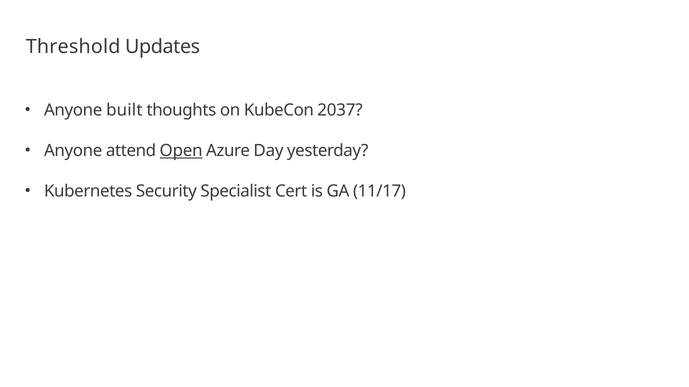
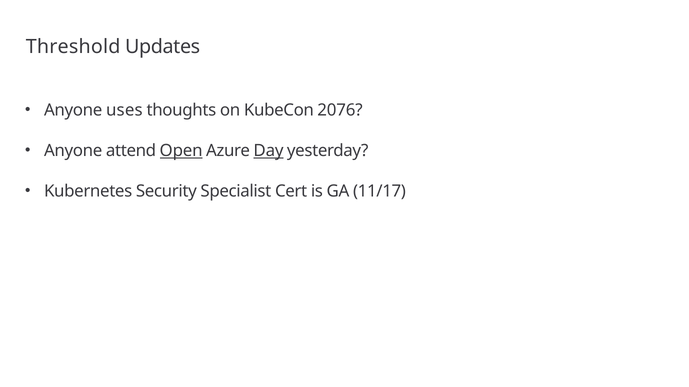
built: built -> uses (124, 110)
2037: 2037 -> 2076 (340, 110)
Day underline: none -> present (269, 151)
